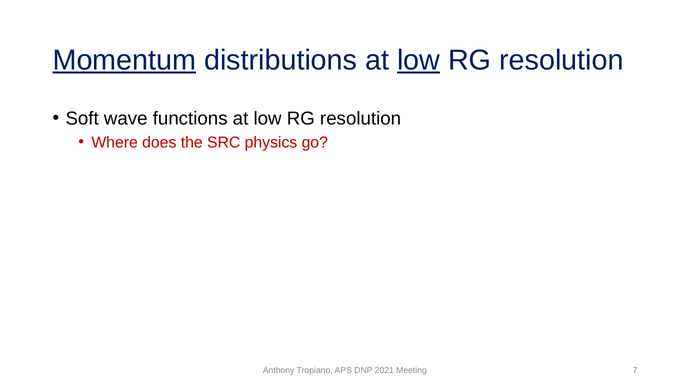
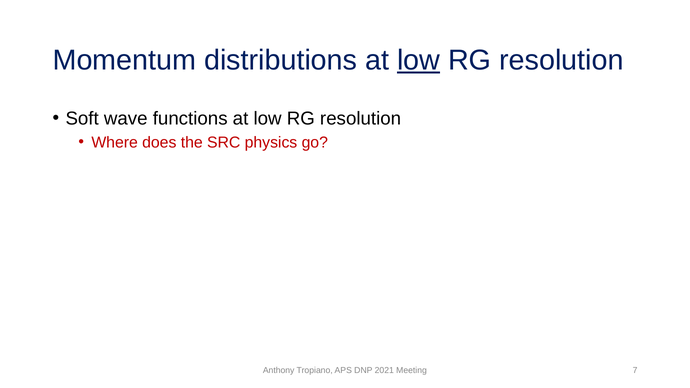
Momentum underline: present -> none (124, 60)
